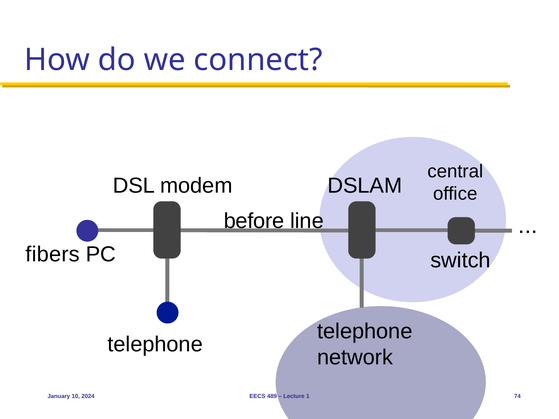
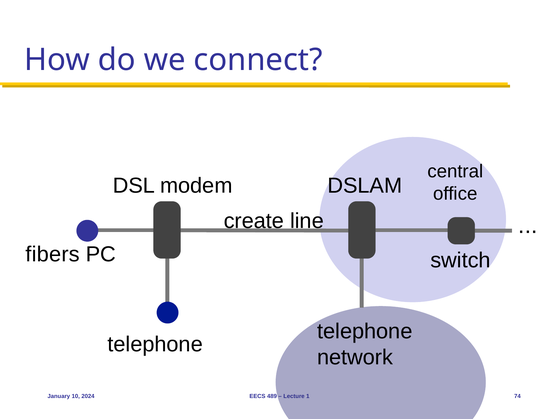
before: before -> create (254, 221)
